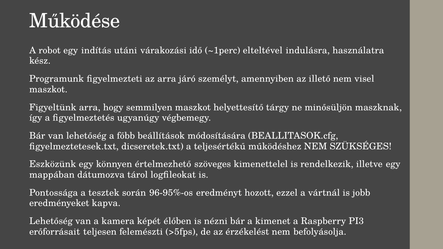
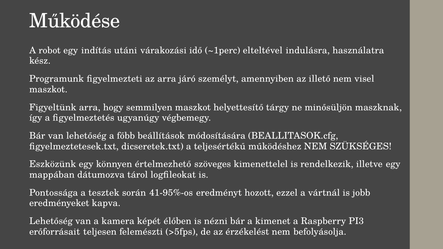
96-95%-os: 96-95%-os -> 41-95%-os (171, 193)
